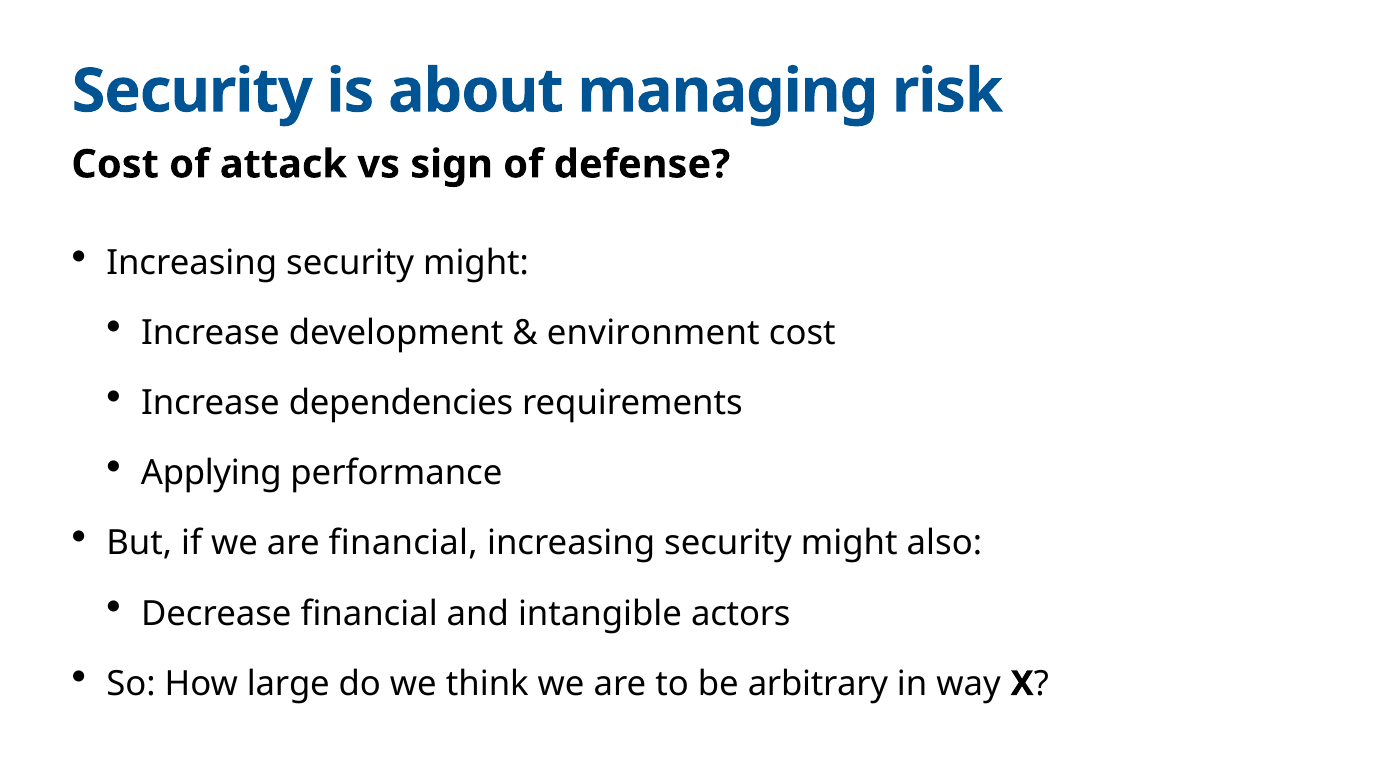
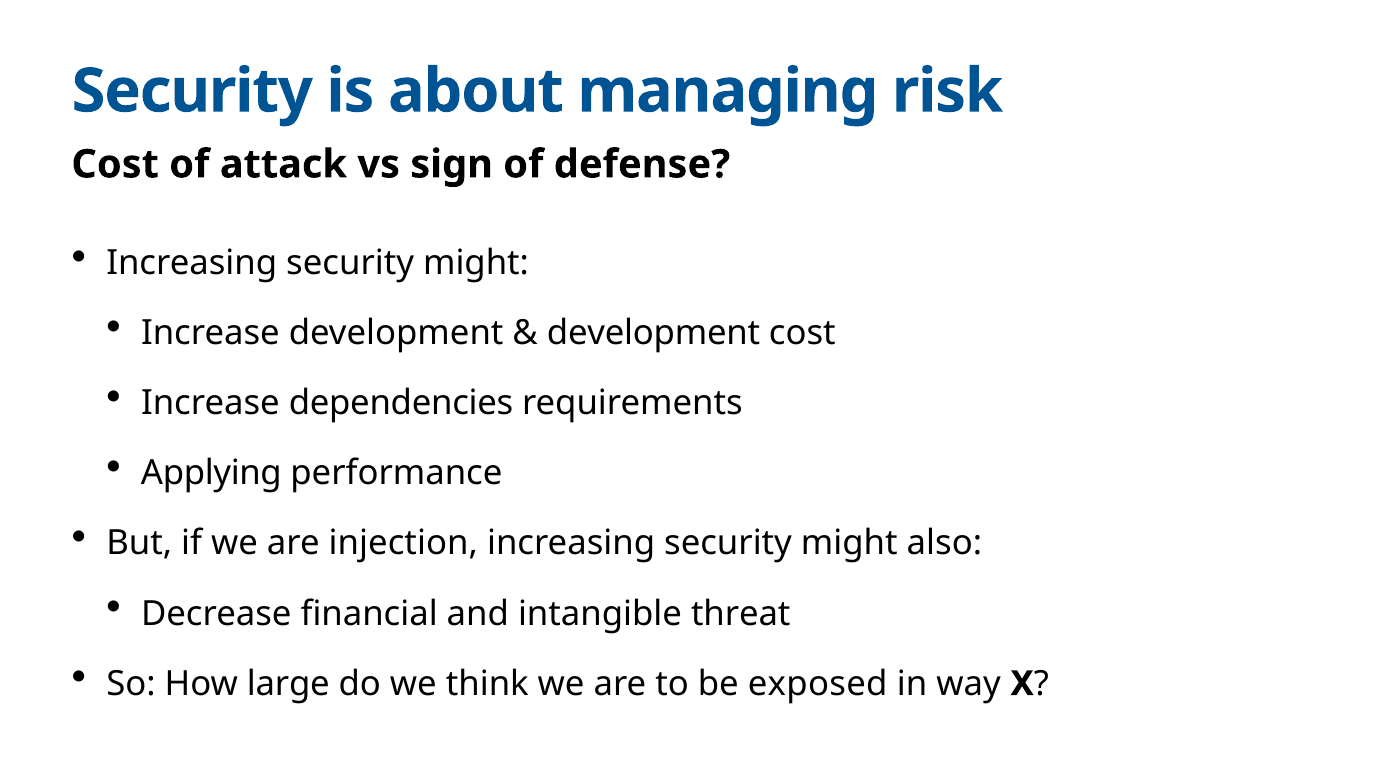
environment: environment -> development (654, 334)
are financial: financial -> injection (403, 544)
actors: actors -> threat (741, 614)
arbitrary: arbitrary -> exposed (818, 684)
